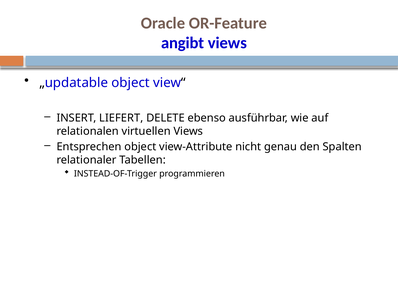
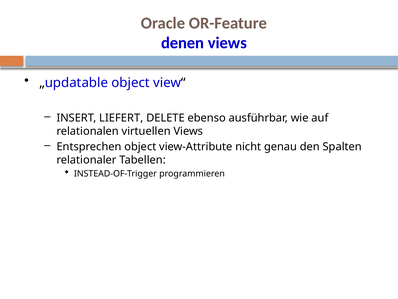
angibt: angibt -> denen (183, 43)
